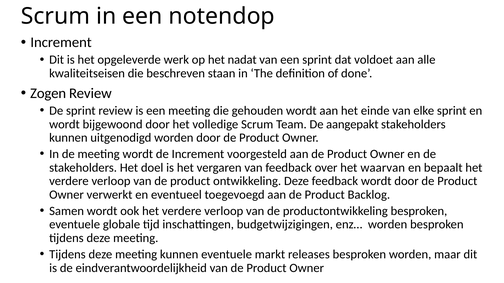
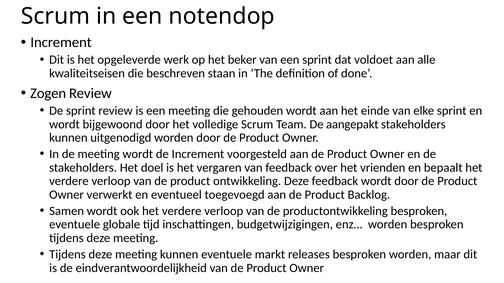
nadat: nadat -> beker (242, 60)
waarvan: waarvan -> vrienden (383, 168)
